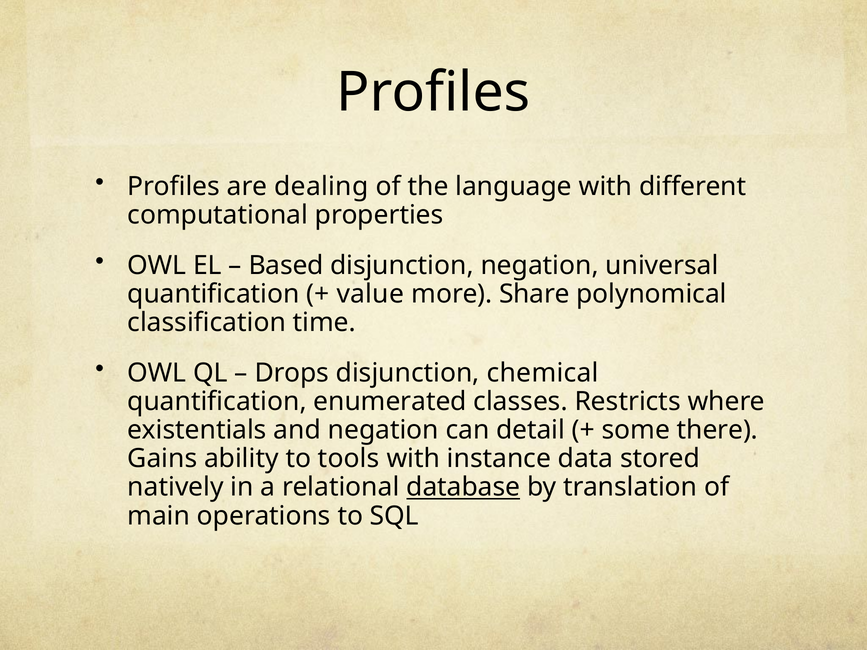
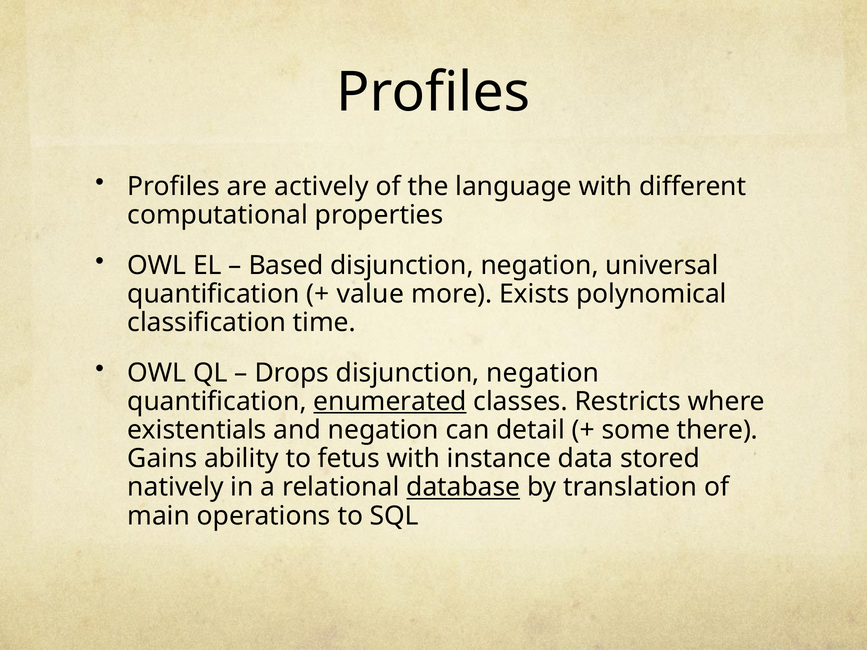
dealing: dealing -> actively (321, 187)
Share: Share -> Exists (534, 294)
Drops disjunction chemical: chemical -> negation (543, 373)
enumerated underline: none -> present (390, 402)
tools: tools -> fetus (349, 459)
